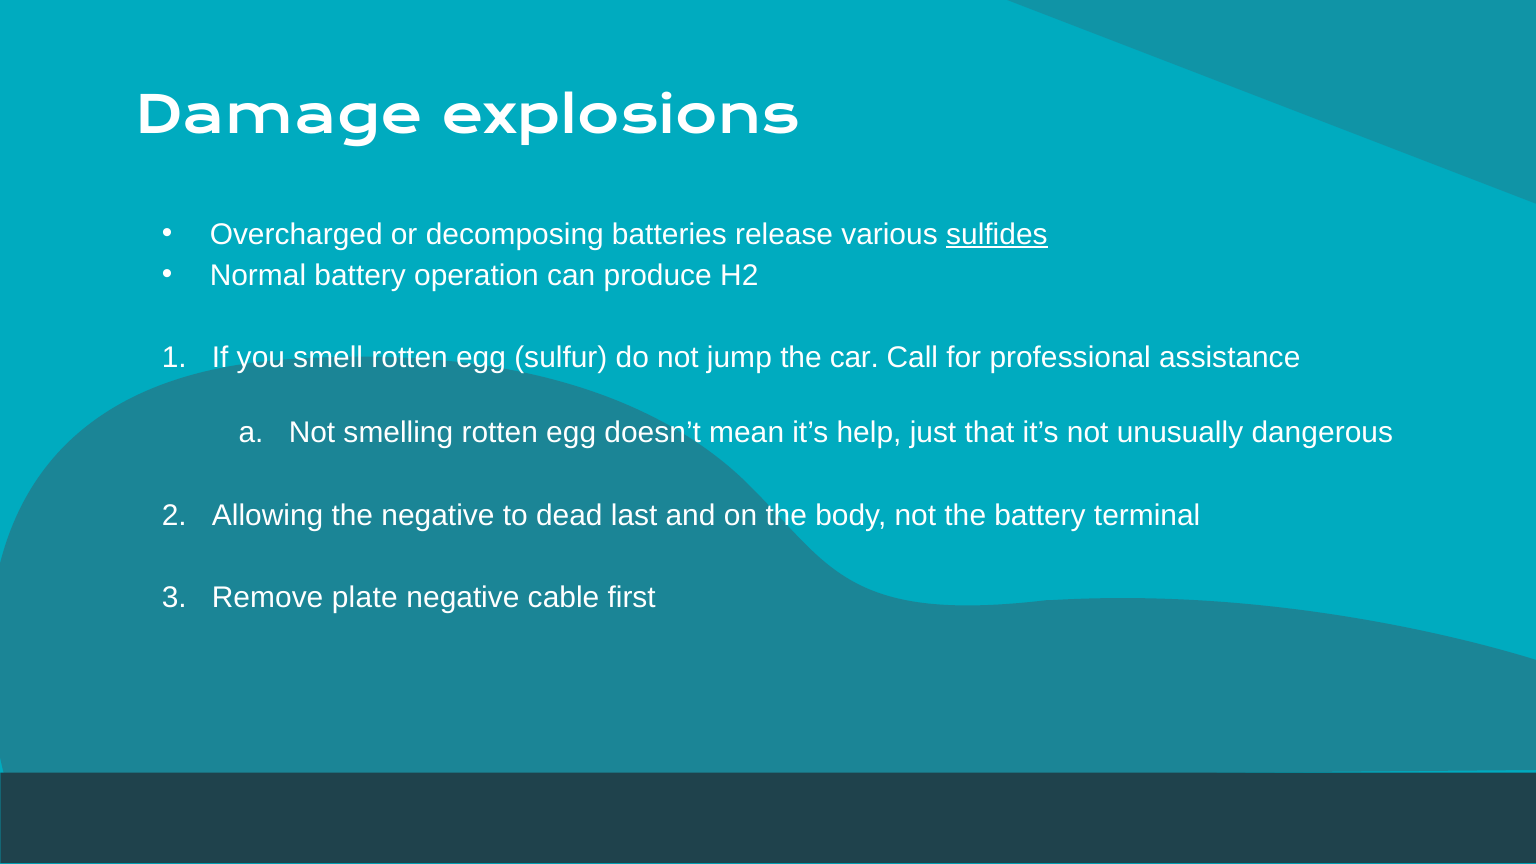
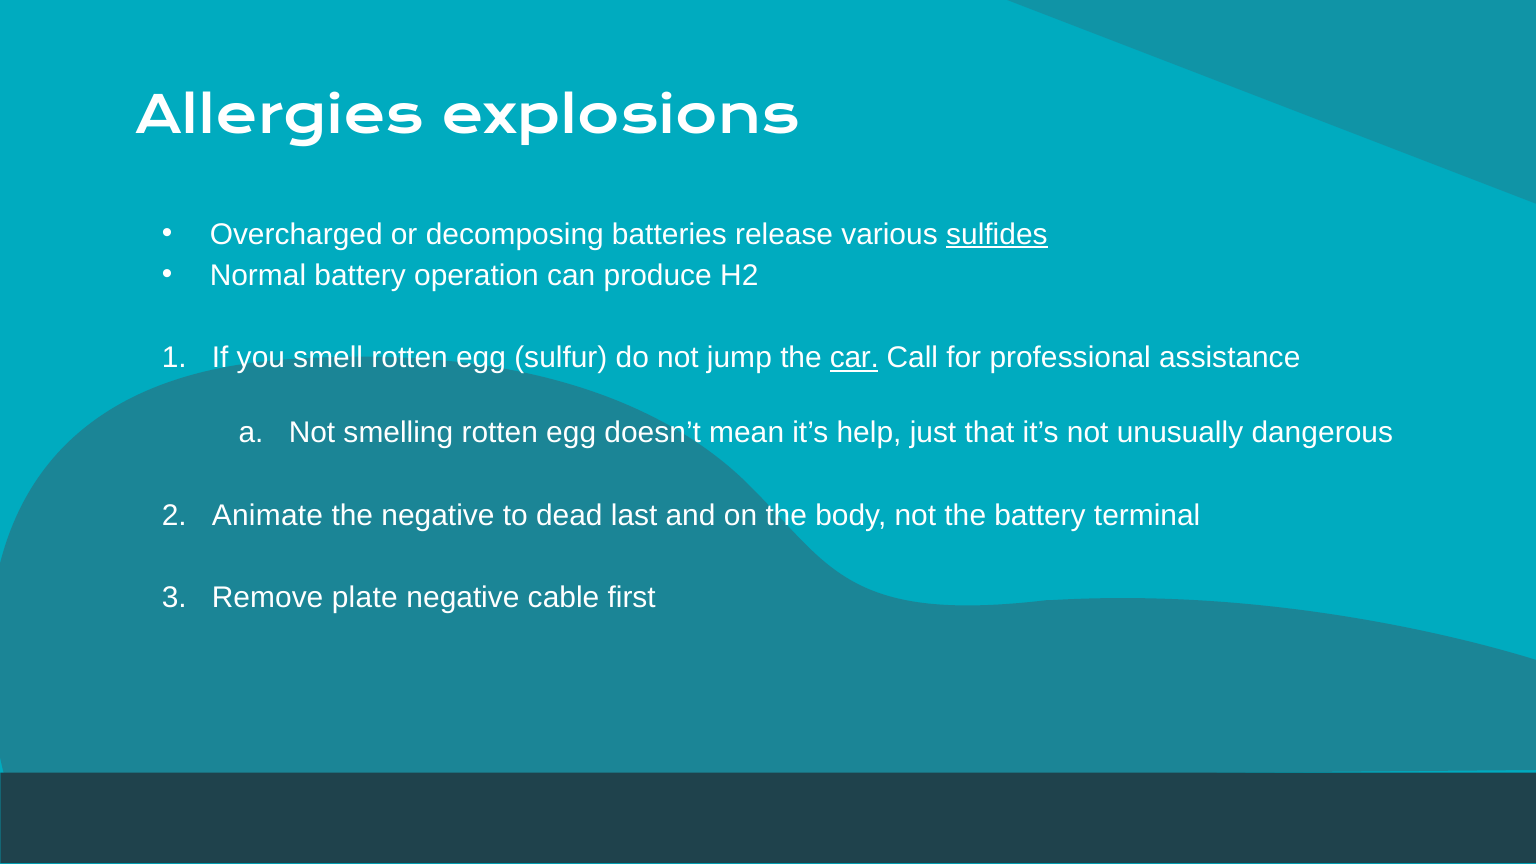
Damage: Damage -> Allergies (280, 117)
car underline: none -> present (854, 358)
Allowing: Allowing -> Animate (267, 515)
